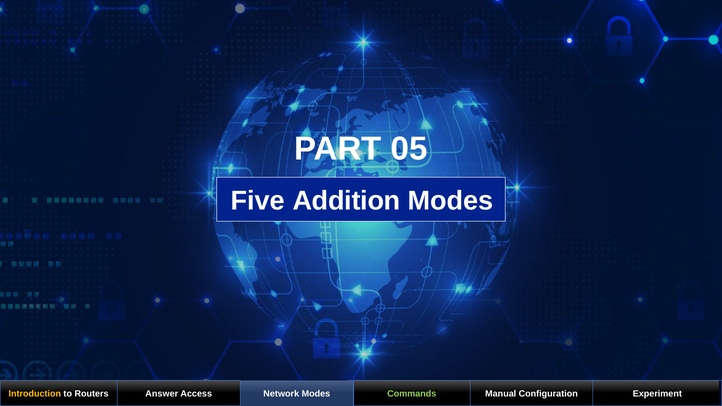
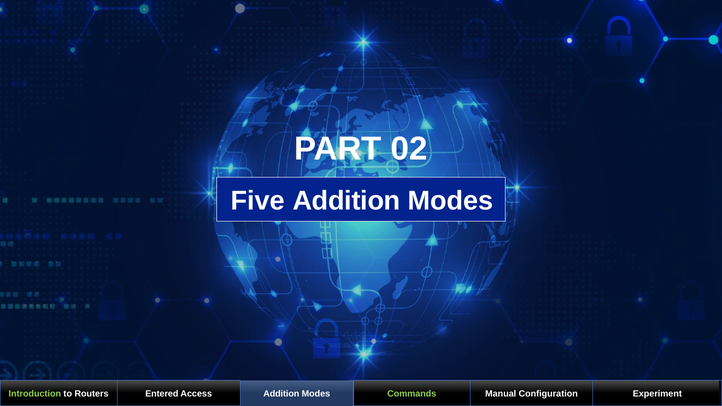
05: 05 -> 02 (409, 149)
Introduction colour: yellow -> light green (35, 394)
Answer: Answer -> Entered (162, 394)
Routers Network: Network -> Addition (281, 394)
